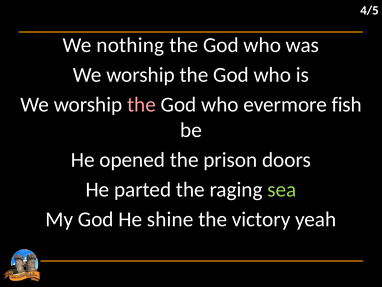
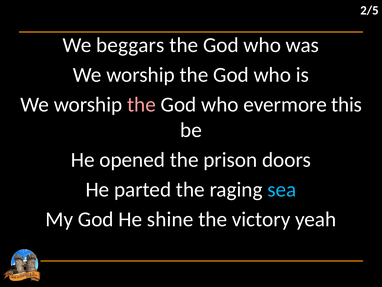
4/5: 4/5 -> 2/5 (369, 10)
nothing: nothing -> beggars (130, 45)
fish: fish -> this (347, 104)
sea colour: light green -> light blue (282, 189)
